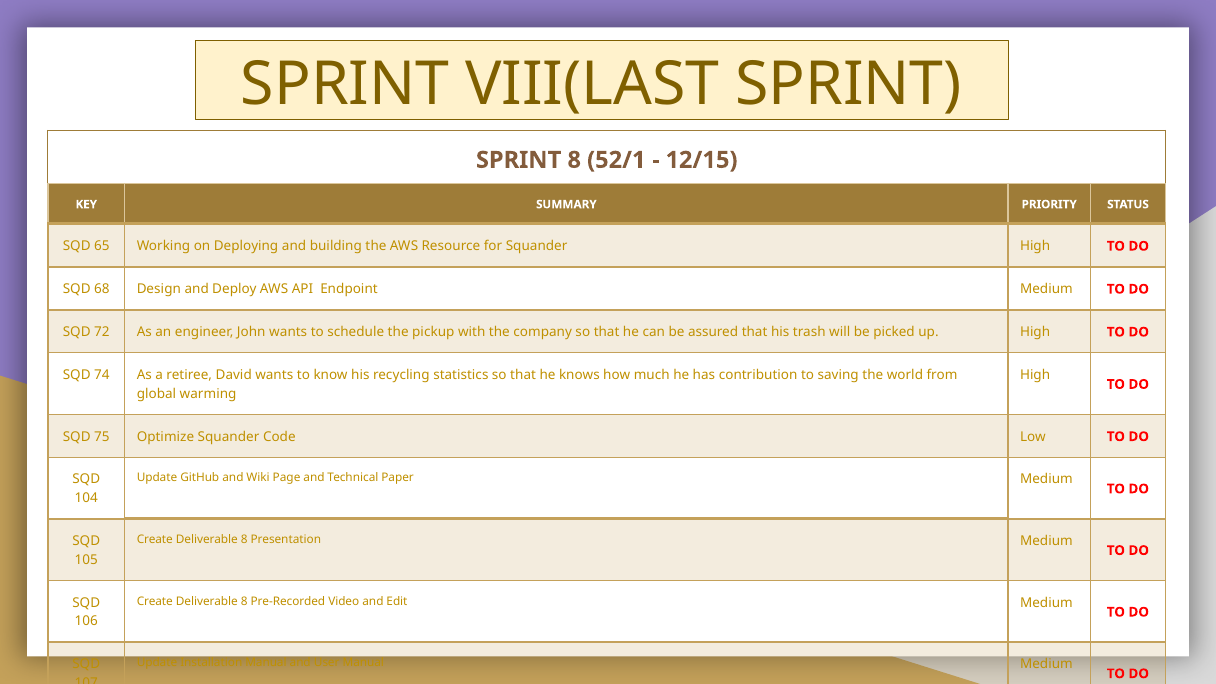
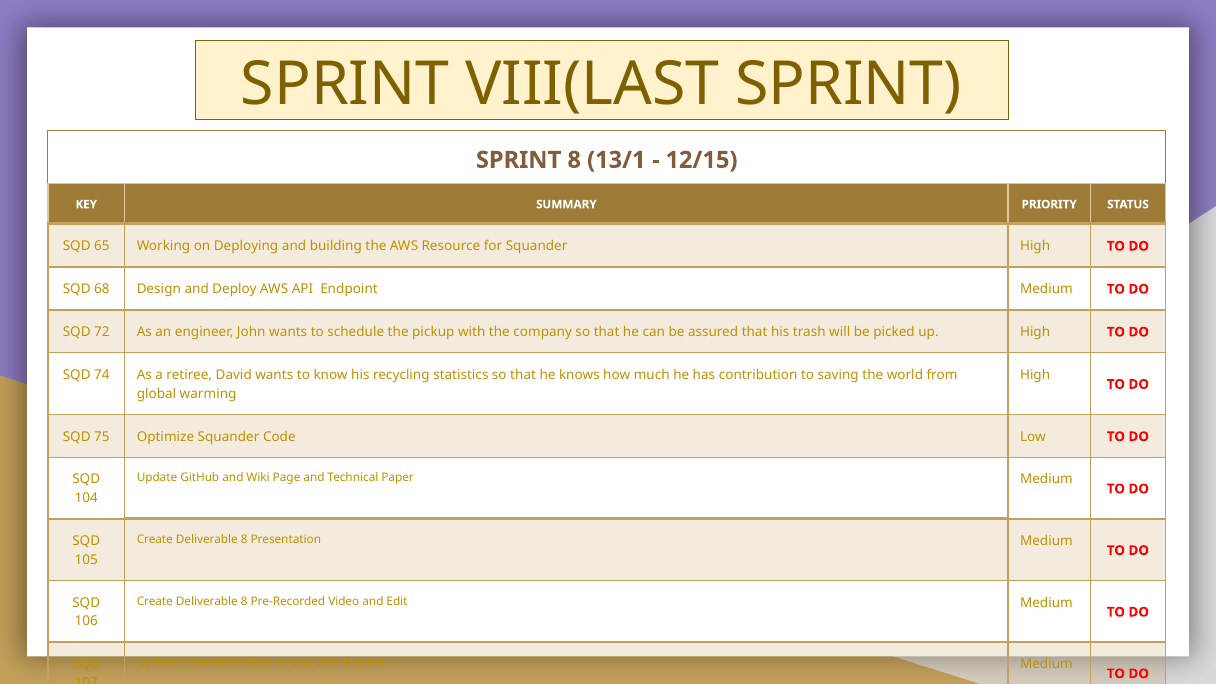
52/1: 52/1 -> 13/1 (616, 160)
